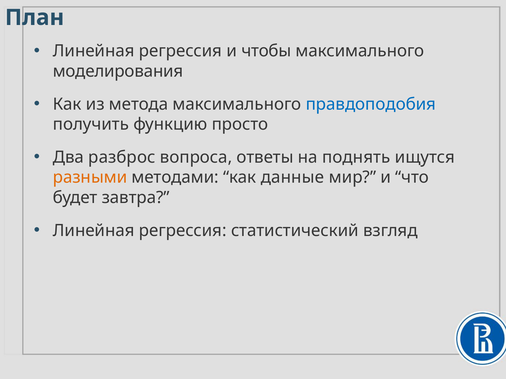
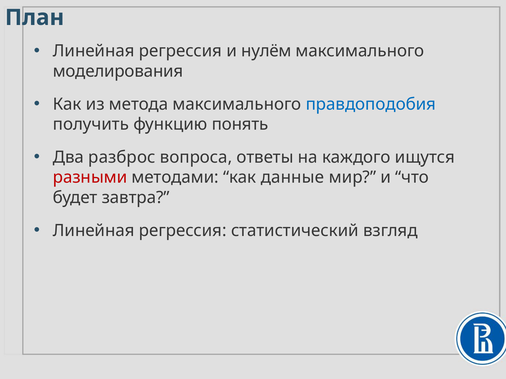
чтобы: чтобы -> нулём (266, 51)
просто: просто -> понять (240, 124)
поднять: поднять -> каждого (356, 157)
разными colour: orange -> red (90, 178)
